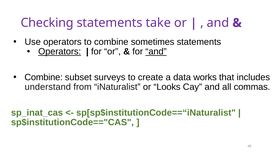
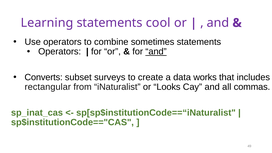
Checking: Checking -> Learning (47, 23)
take: take -> cool (158, 23)
Operators underline: present -> none (60, 52)
Combine: Combine -> Converts (44, 77)
understand: understand -> rectangular (48, 87)
